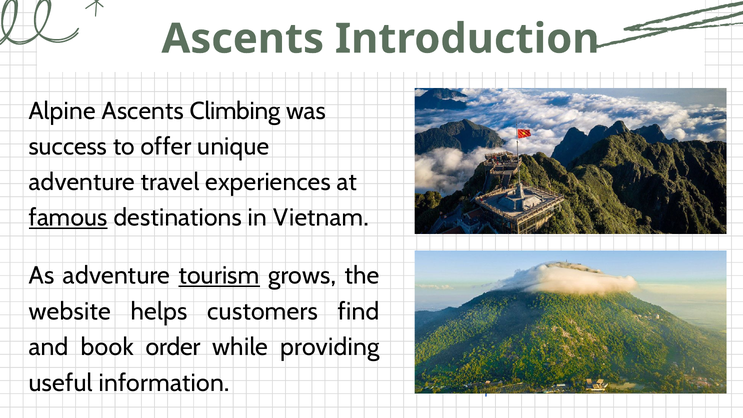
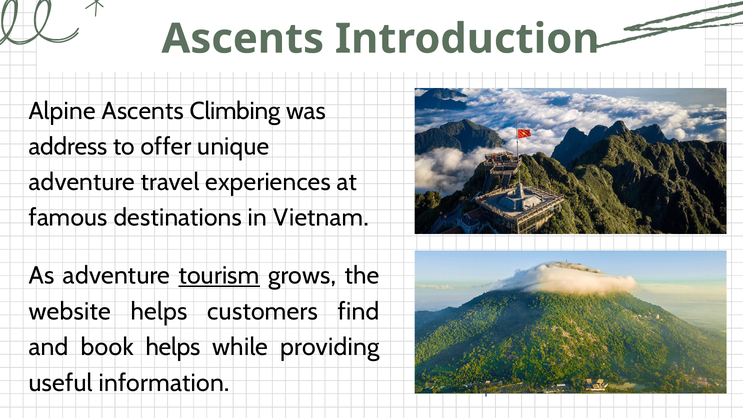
success: success -> address (68, 147)
famous underline: present -> none (68, 218)
book order: order -> helps (173, 347)
